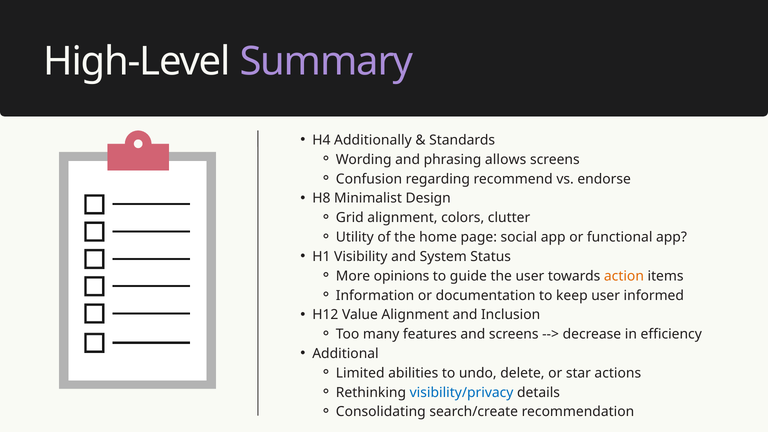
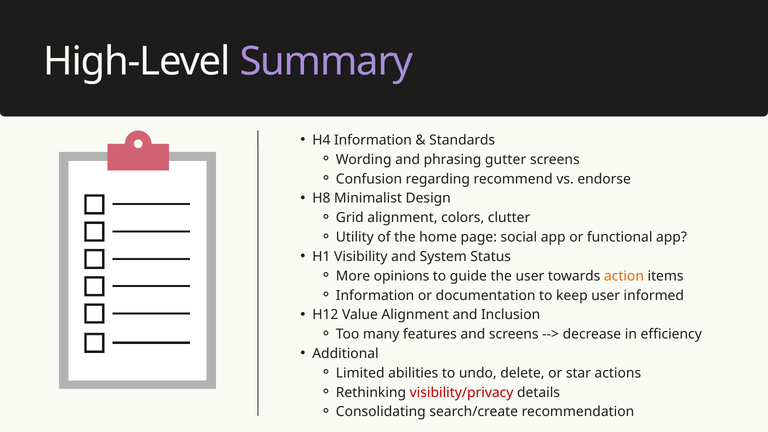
H4 Additionally: Additionally -> Information (373, 140)
allows: allows -> gutter (506, 160)
visibility/privacy colour: blue -> red (462, 392)
